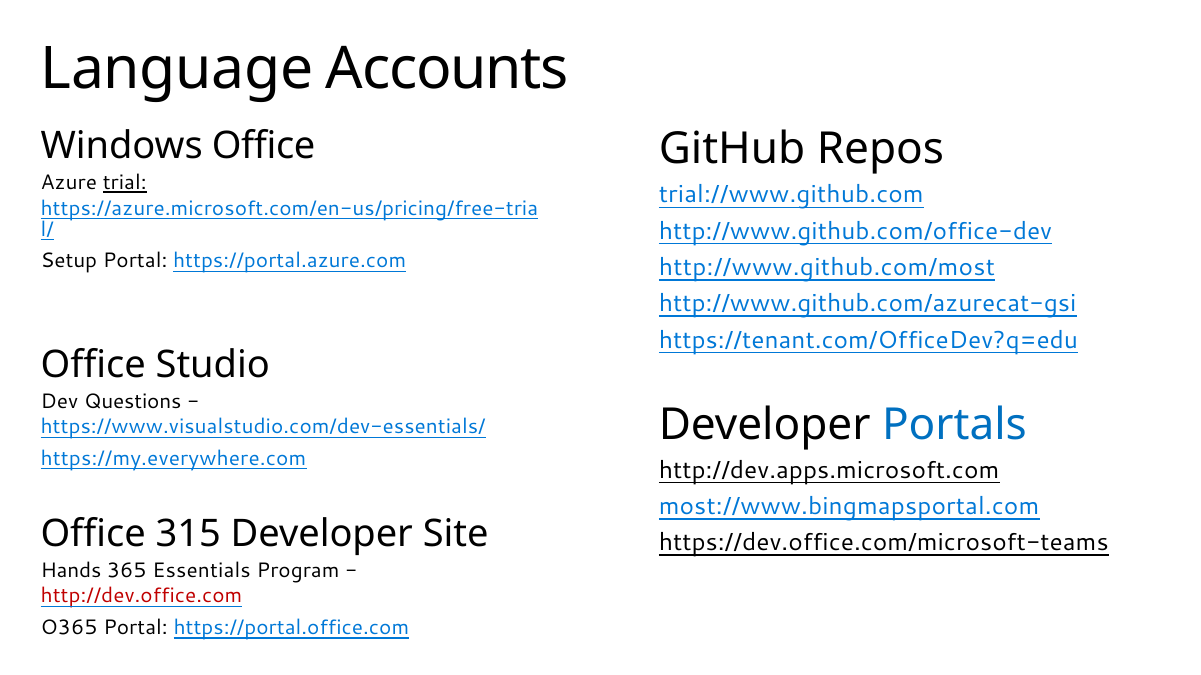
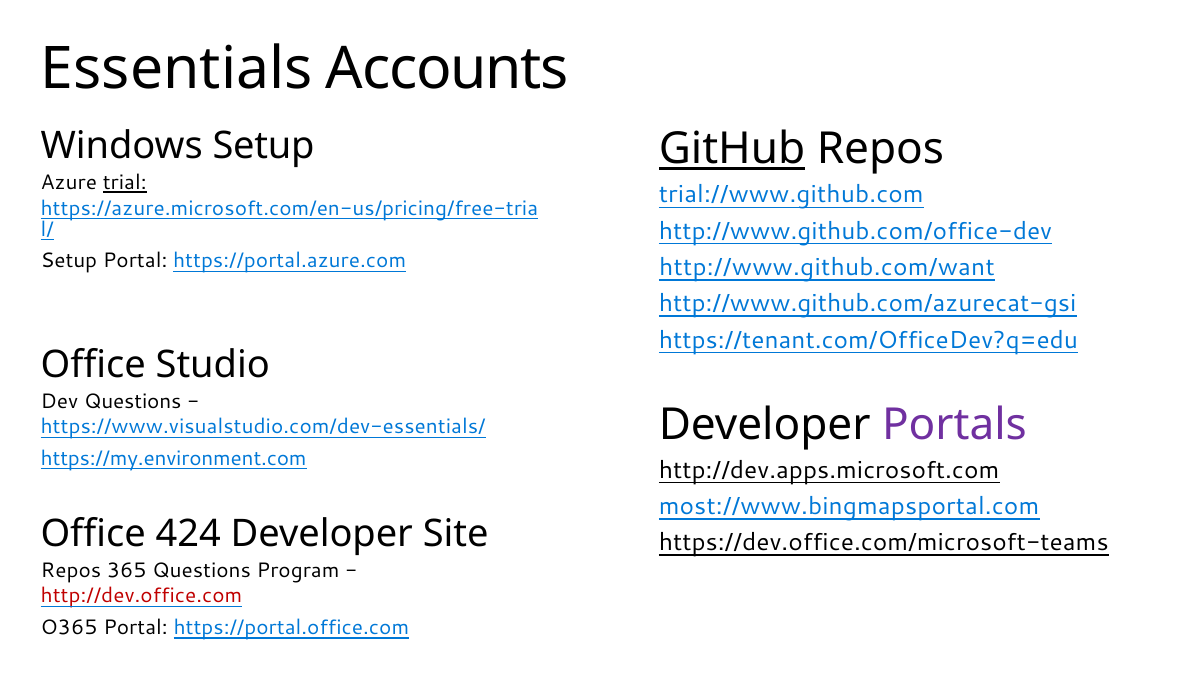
Language: Language -> Essentials (177, 69)
Windows Office: Office -> Setup (264, 146)
GitHub underline: none -> present (732, 150)
http://www.github.com/most: http://www.github.com/most -> http://www.github.com/want (827, 268)
Portals colour: blue -> purple (954, 425)
https://my.everywhere.com: https://my.everywhere.com -> https://my.environment.com (174, 459)
315: 315 -> 424 (188, 534)
Hands: Hands -> Repos (71, 571)
365 Essentials: Essentials -> Questions (202, 571)
